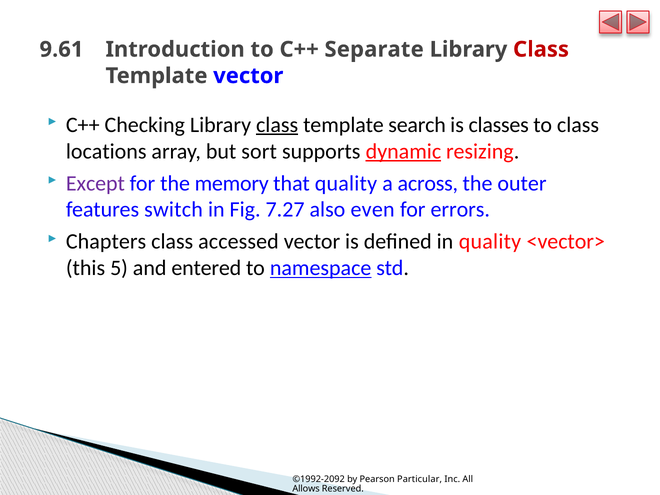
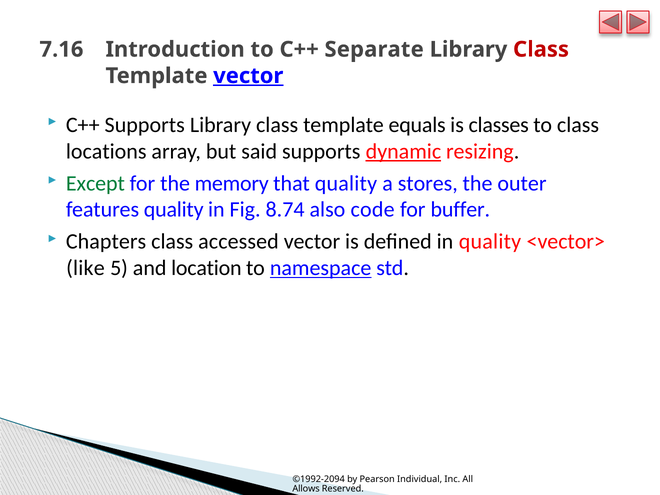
9.61: 9.61 -> 7.16 (61, 49)
vector underline: none -> present (248, 76)
C++ Checking: Checking -> Supports (145, 125)
class underline: present -> none (277, 125)
search: search -> equals (417, 125)
sort: sort -> said (259, 151)
Except colour: purple -> green (95, 183)
across: across -> stores (428, 183)
features switch: switch -> quality (174, 210)
7.27: 7.27 -> 8.74 (285, 210)
even: even -> code (373, 210)
errors: errors -> buffer (460, 210)
this: this -> like (85, 268)
entered: entered -> location (206, 268)
©1992-2092: ©1992-2092 -> ©1992-2094 (319, 479)
Particular: Particular -> Individual (420, 479)
